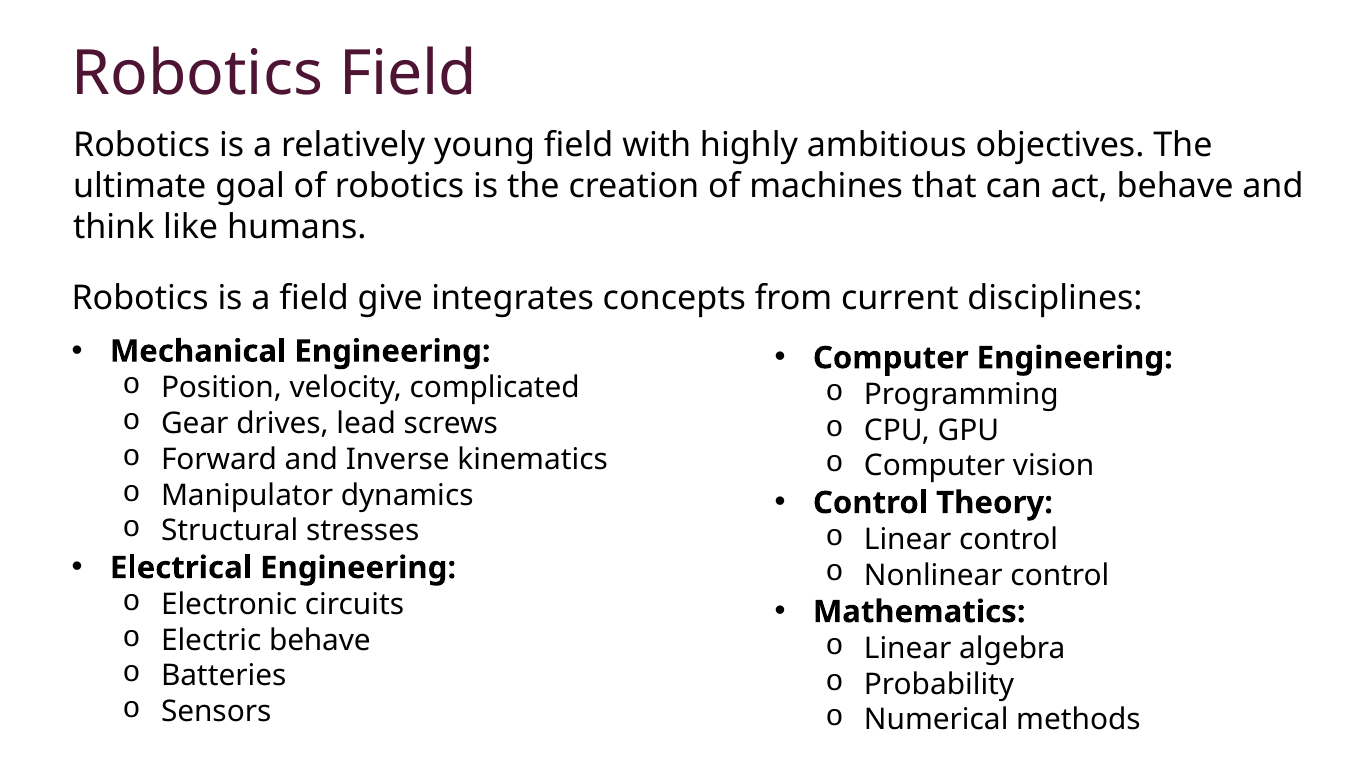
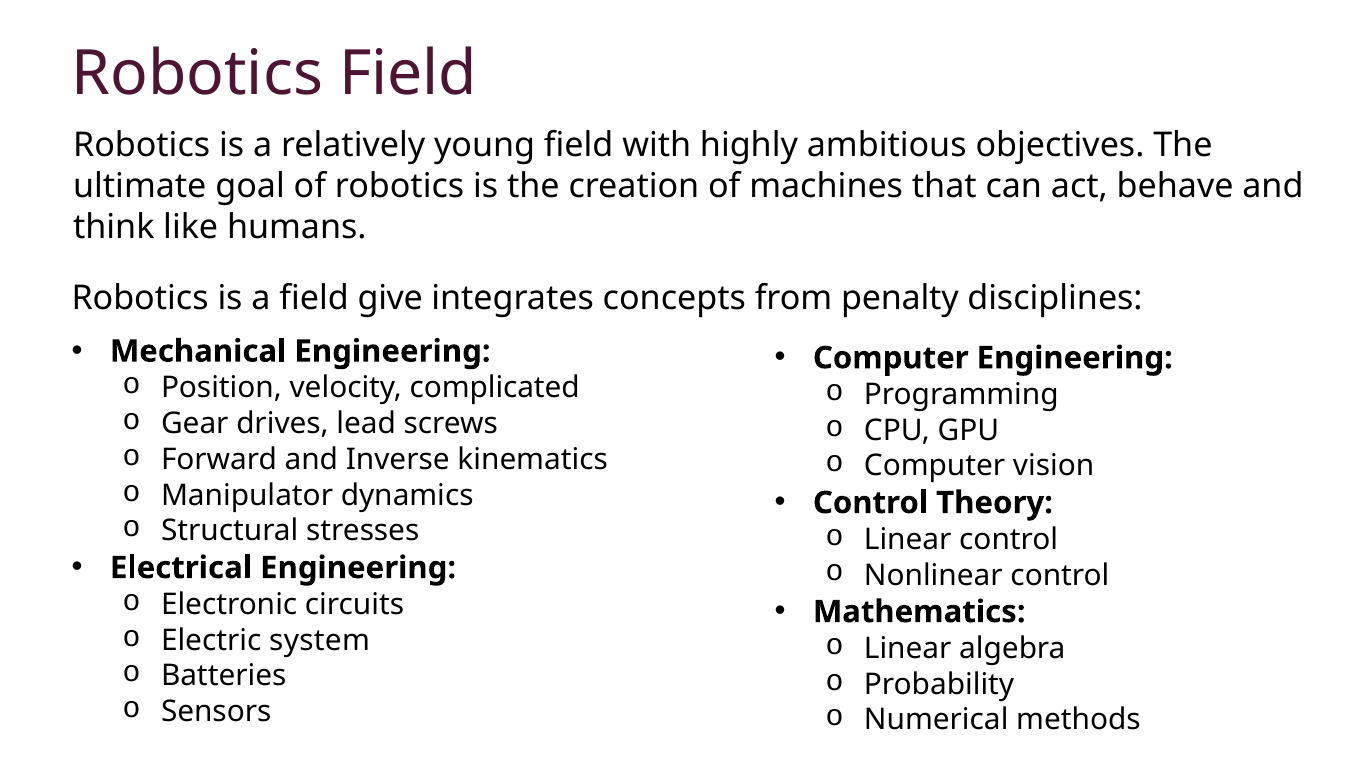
current: current -> penalty (900, 298)
Electric behave: behave -> system (320, 640)
